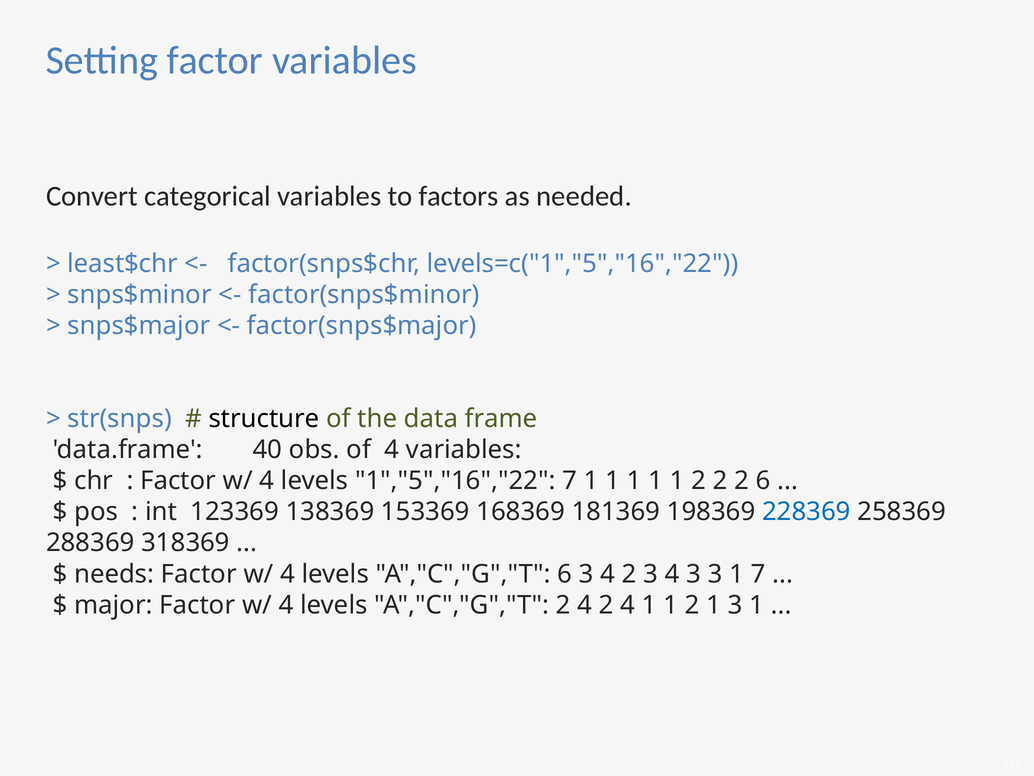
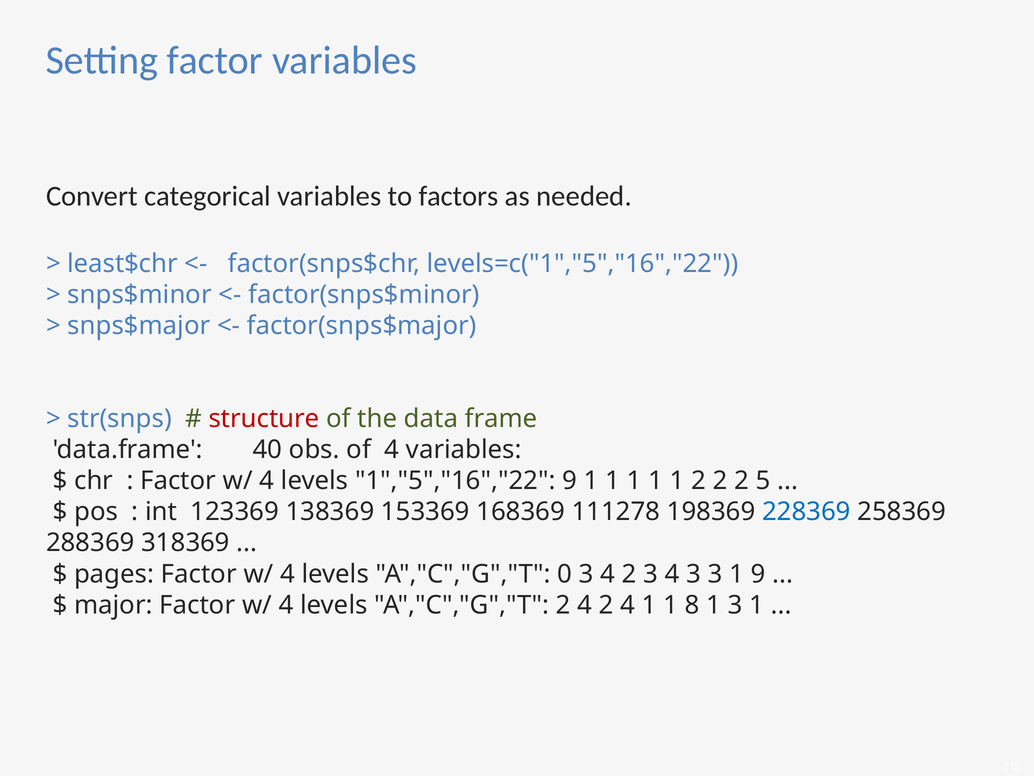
structure colour: black -> red (264, 419)
1","5","16","22 7: 7 -> 9 (570, 481)
2 6: 6 -> 5 (763, 481)
181369: 181369 -> 111278 (616, 512)
needs: needs -> pages (114, 574)
A","C","G","T 6: 6 -> 0 (565, 574)
1 7: 7 -> 9 (758, 574)
4 1 1 2: 2 -> 8 (692, 605)
